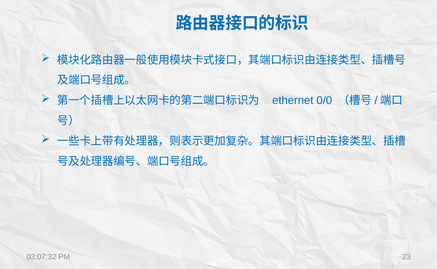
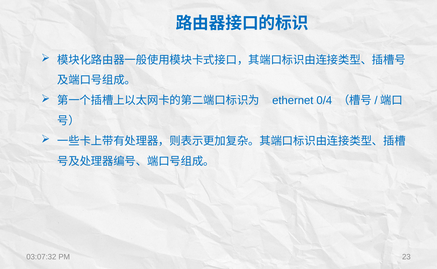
0/0: 0/0 -> 0/4 (324, 100)
